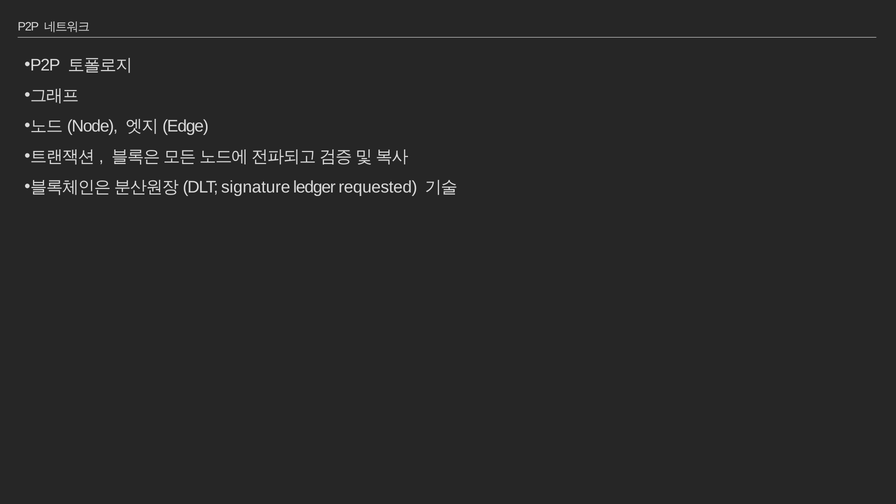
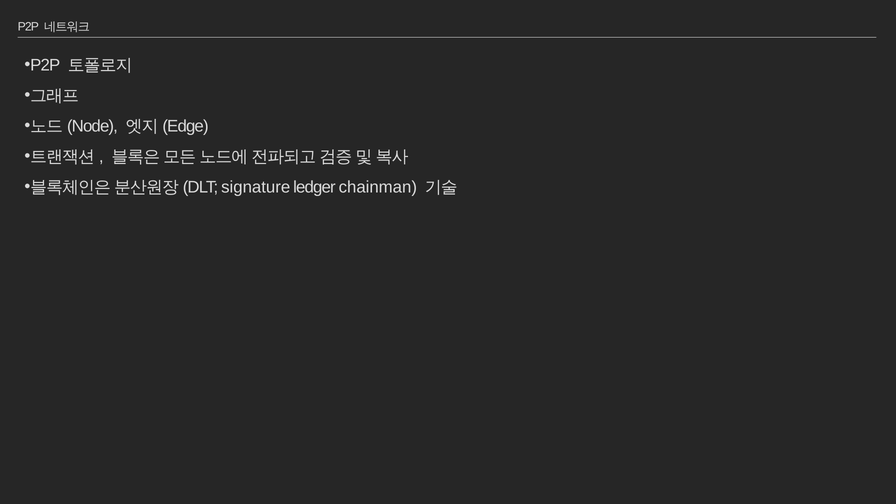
requested: requested -> chainman (378, 187)
